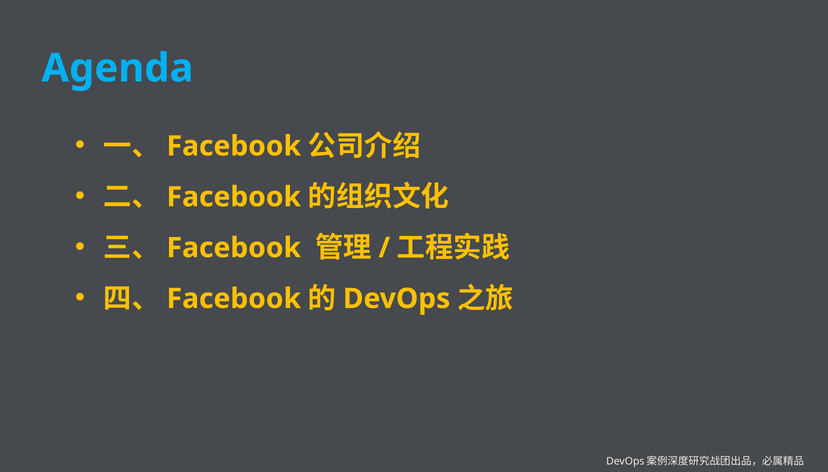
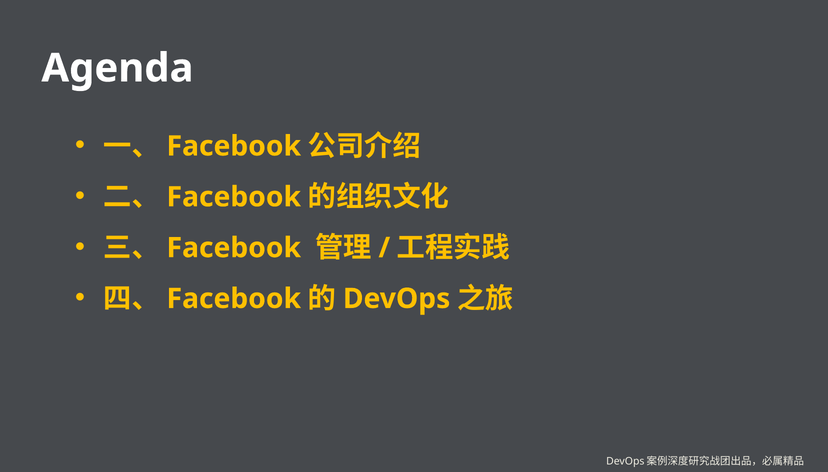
Agenda colour: light blue -> white (117, 68)
